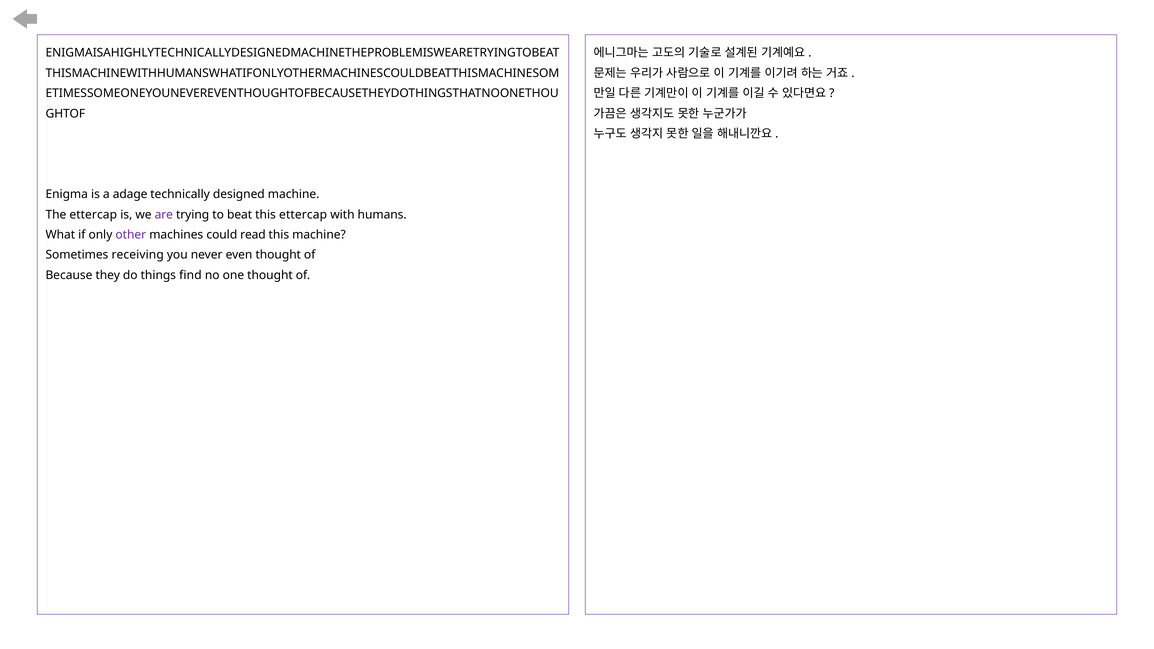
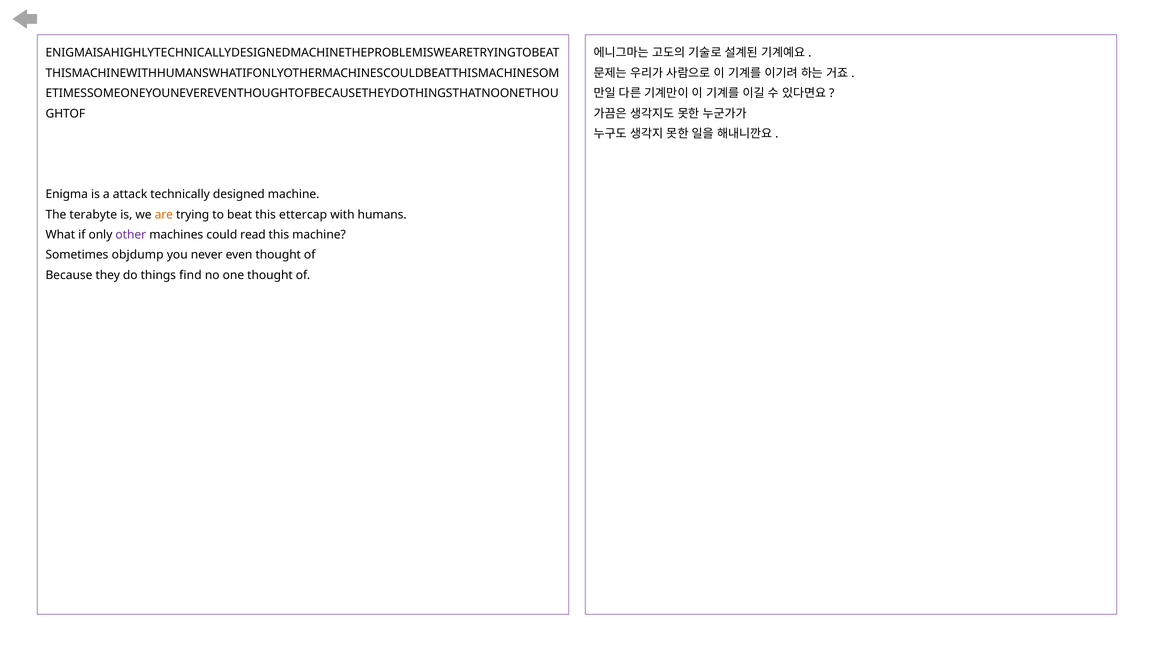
adage: adage -> attack (130, 194)
The ettercap: ettercap -> terabyte (93, 215)
are colour: purple -> orange (164, 215)
receiving: receiving -> objdump (138, 255)
